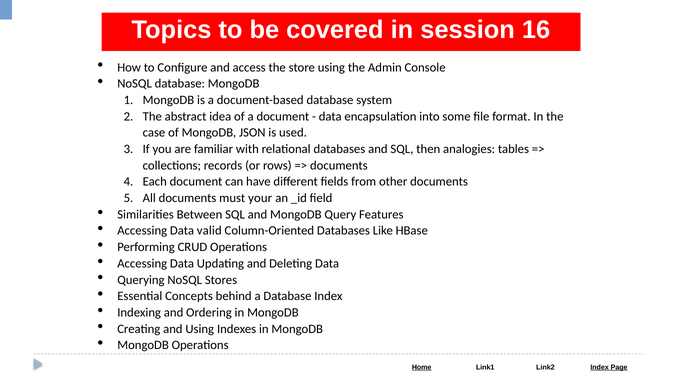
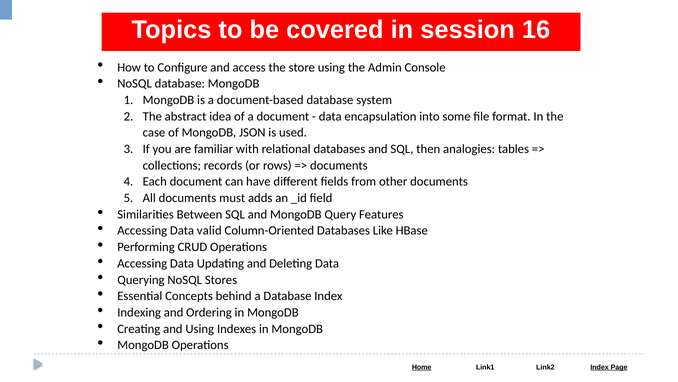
your: your -> adds (260, 198)
